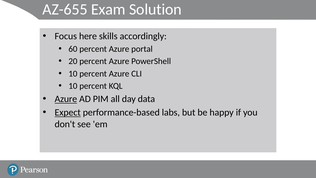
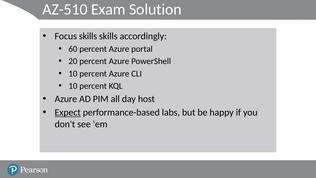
AZ-655: AZ-655 -> AZ-510 (65, 9)
Focus here: here -> skills (88, 36)
Azure underline: present -> none (66, 99)
data: data -> host (146, 99)
